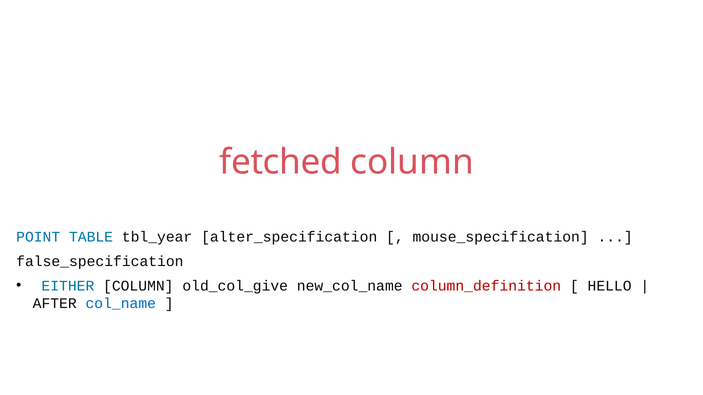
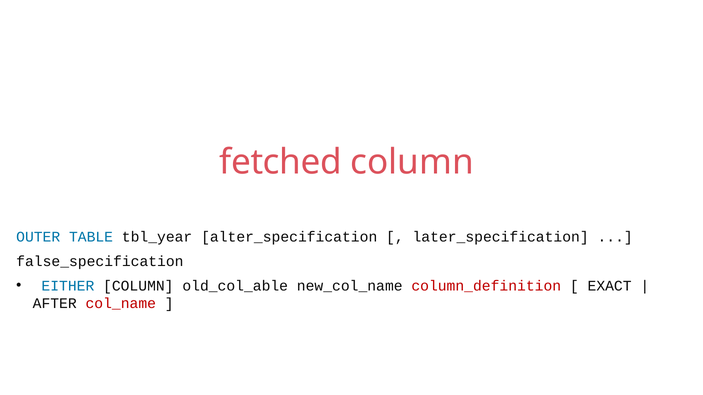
POINT: POINT -> OUTER (38, 237)
mouse_specification: mouse_specification -> later_specification (501, 237)
old_col_give: old_col_give -> old_col_able (235, 286)
HELLO: HELLO -> EXACT (610, 286)
col_name colour: blue -> red (121, 304)
